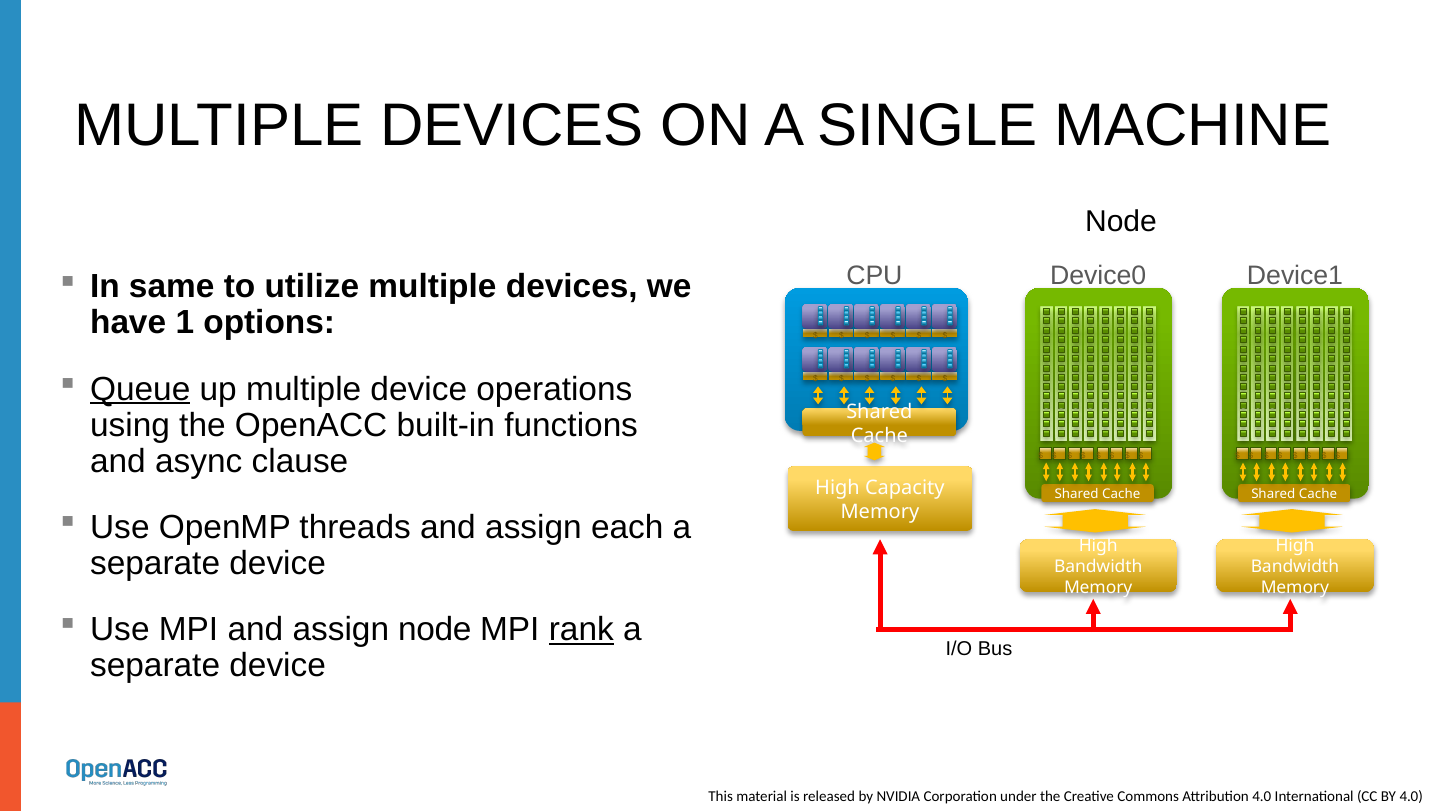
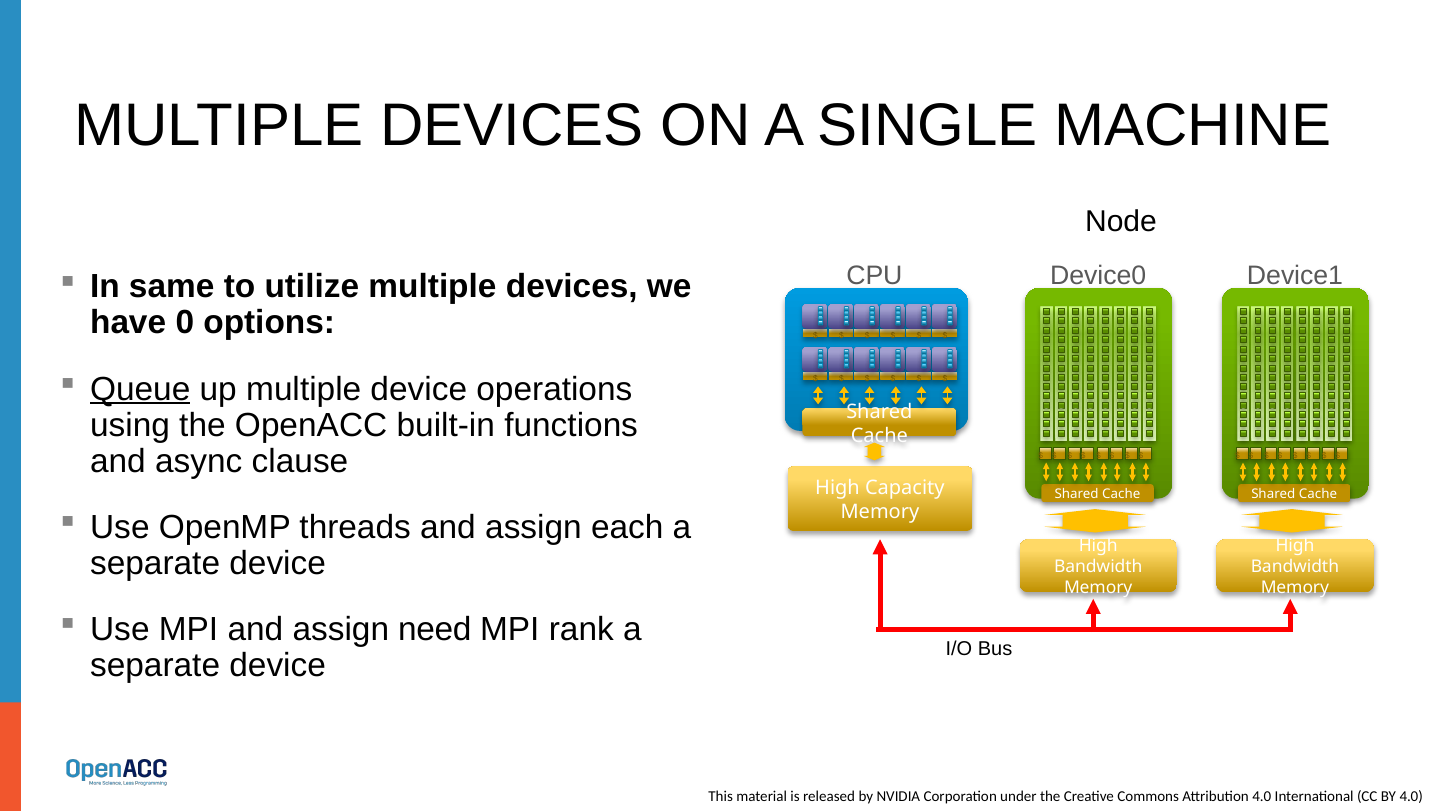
1: 1 -> 0 (185, 323)
assign node: node -> need (435, 630)
rank underline: present -> none (581, 630)
